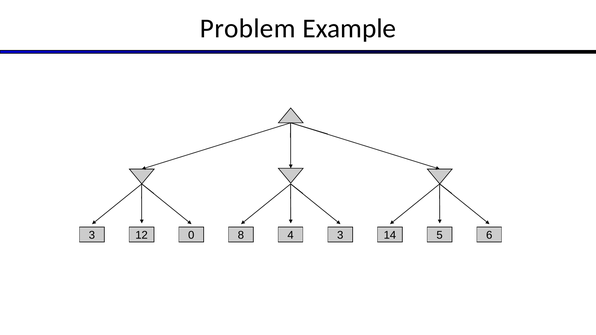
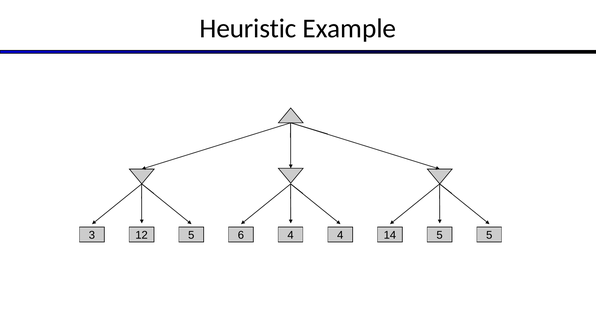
Problem: Problem -> Heuristic (248, 29)
12 0: 0 -> 5 (191, 235)
8: 8 -> 6 (241, 235)
4 3: 3 -> 4 (340, 235)
6: 6 -> 5 (489, 235)
